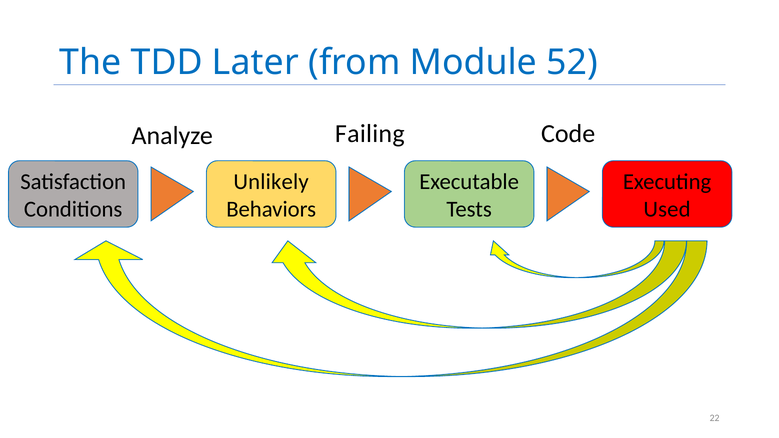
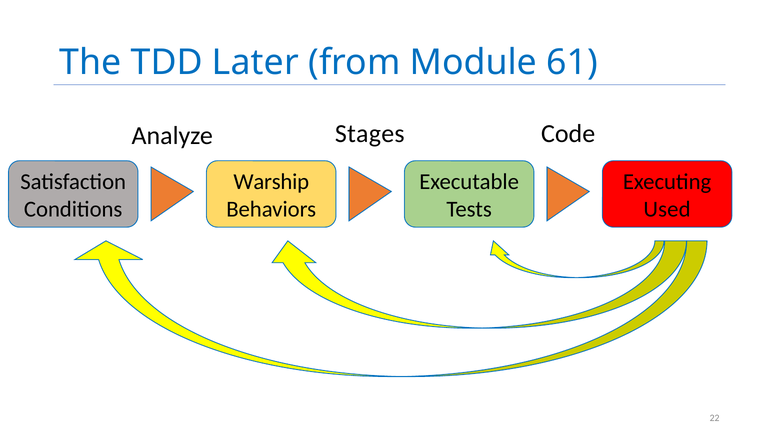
52: 52 -> 61 (572, 62)
Failing: Failing -> Stages (370, 134)
Unlikely: Unlikely -> Warship (271, 182)
